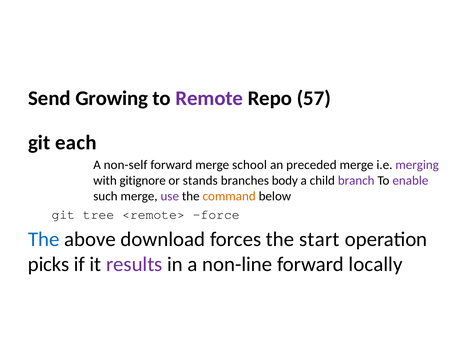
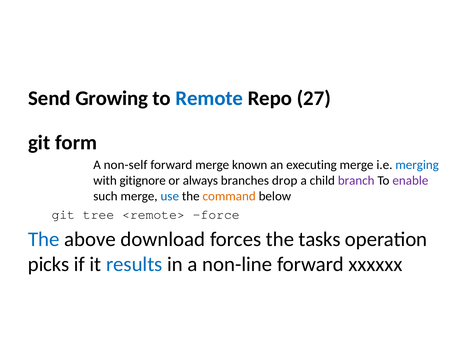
Remote colour: purple -> blue (209, 98)
57: 57 -> 27 (314, 98)
each: each -> form (76, 143)
school: school -> known (250, 165)
preceded: preceded -> executing (311, 165)
merging colour: purple -> blue (417, 165)
stands: stands -> always (200, 181)
body: body -> drop (285, 181)
use colour: purple -> blue (170, 197)
start: start -> tasks (320, 240)
results colour: purple -> blue (134, 265)
locally: locally -> xxxxxx (376, 265)
